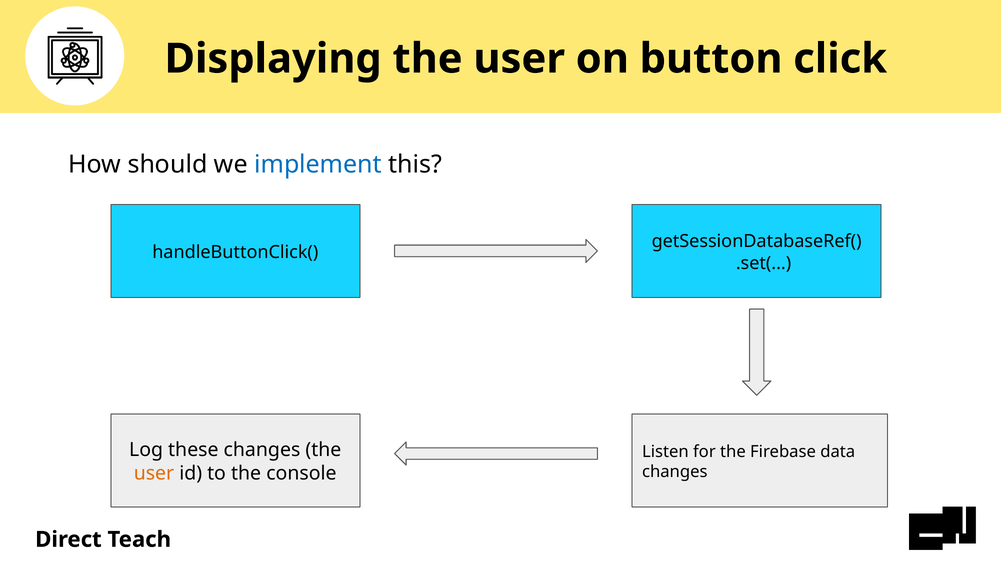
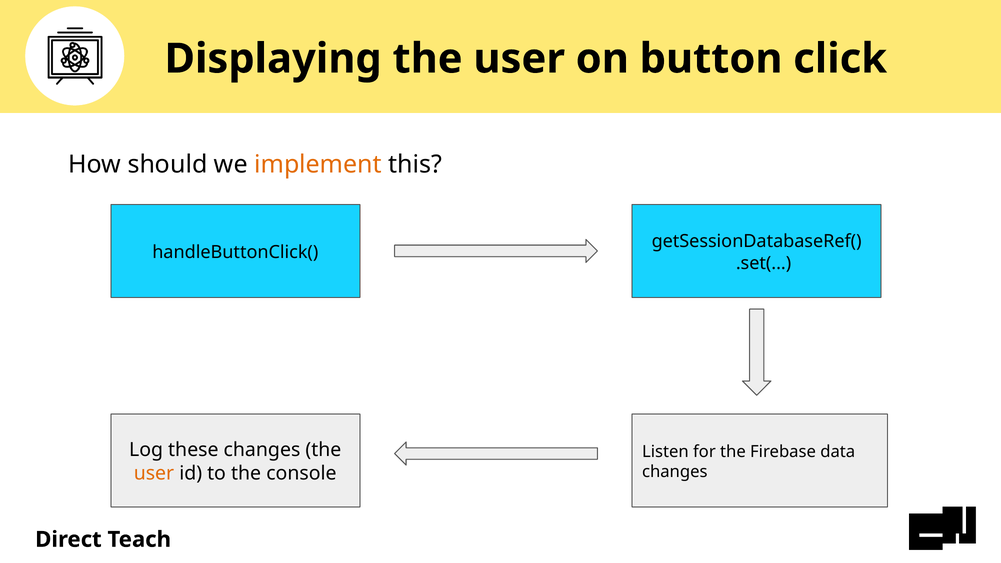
implement colour: blue -> orange (318, 164)
